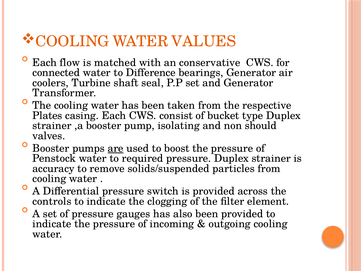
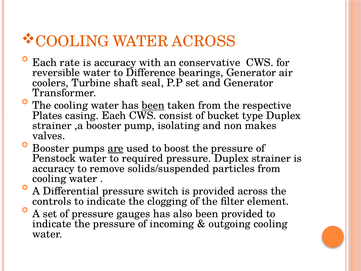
WATER VALUES: VALUES -> ACROSS (204, 41)
flow: flow -> rate (70, 63)
matched: matched -> accuracy (115, 63)
connected: connected -> reversible (56, 73)
been underline: none -> present (153, 105)
should: should -> makes (261, 126)
